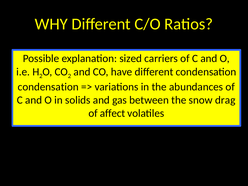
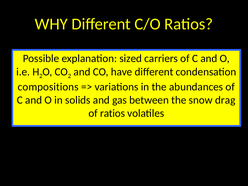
condensation: condensation -> compositions (48, 87)
of affect: affect -> ratios (113, 113)
